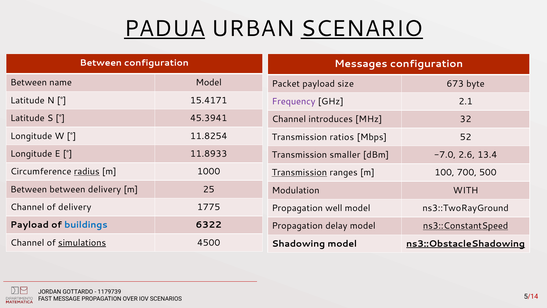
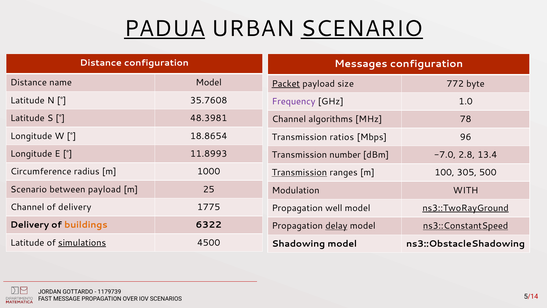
Between: Between -> Distance (101, 63)
Between: Between -> Distance (29, 83)
Packet underline: none -> present (286, 84)
673: 673 -> 772 (455, 84)
15.4171: 15.4171 -> 35.7608 (209, 100)
2.1: 2.1 -> 1.0 (466, 101)
45.3941: 45.3941 -> 48.3981 (209, 118)
introduces: introduces -> algorithms (331, 119)
32: 32 -> 78 (466, 119)
11.8254: 11.8254 -> 18.8654 (209, 136)
52: 52 -> 96 (466, 137)
11.8933: 11.8933 -> 11.8993 (209, 154)
smaller: smaller -> number (345, 155)
2.6: 2.6 -> 2.8 (467, 155)
radius underline: present -> none (87, 171)
700: 700 -> 305 (467, 172)
Between: Between -> Scenario (29, 189)
between delivery: delivery -> payload (105, 189)
ns3::TwoRayGround underline: none -> present (466, 208)
Payload: Payload -> Delivery (30, 225)
buildings colour: blue -> orange (86, 225)
delay underline: none -> present (336, 226)
Channel: Channel -> Latitude (27, 242)
ns3::ObstacleShadowing underline: present -> none (466, 243)
